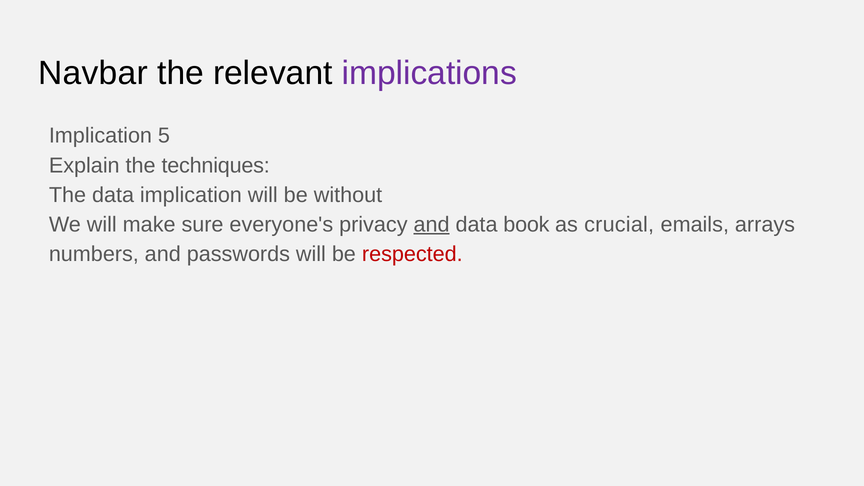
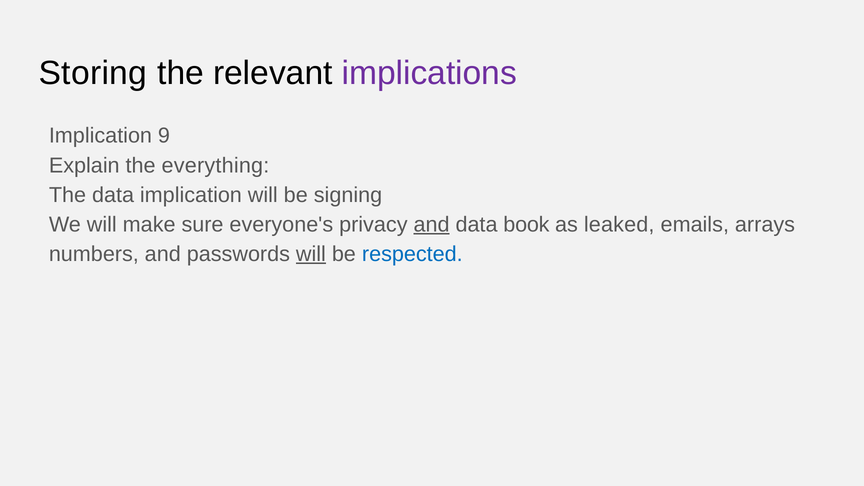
Navbar: Navbar -> Storing (93, 73)
5: 5 -> 9 (164, 136)
techniques: techniques -> everything (215, 165)
without: without -> signing (348, 195)
crucial: crucial -> leaked (619, 224)
will underline: none -> present (311, 254)
respected colour: red -> blue (412, 254)
